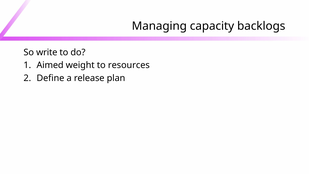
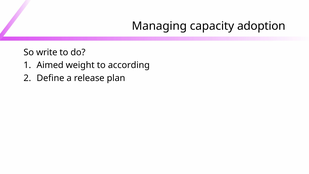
backlogs: backlogs -> adoption (261, 26)
resources: resources -> according (129, 65)
